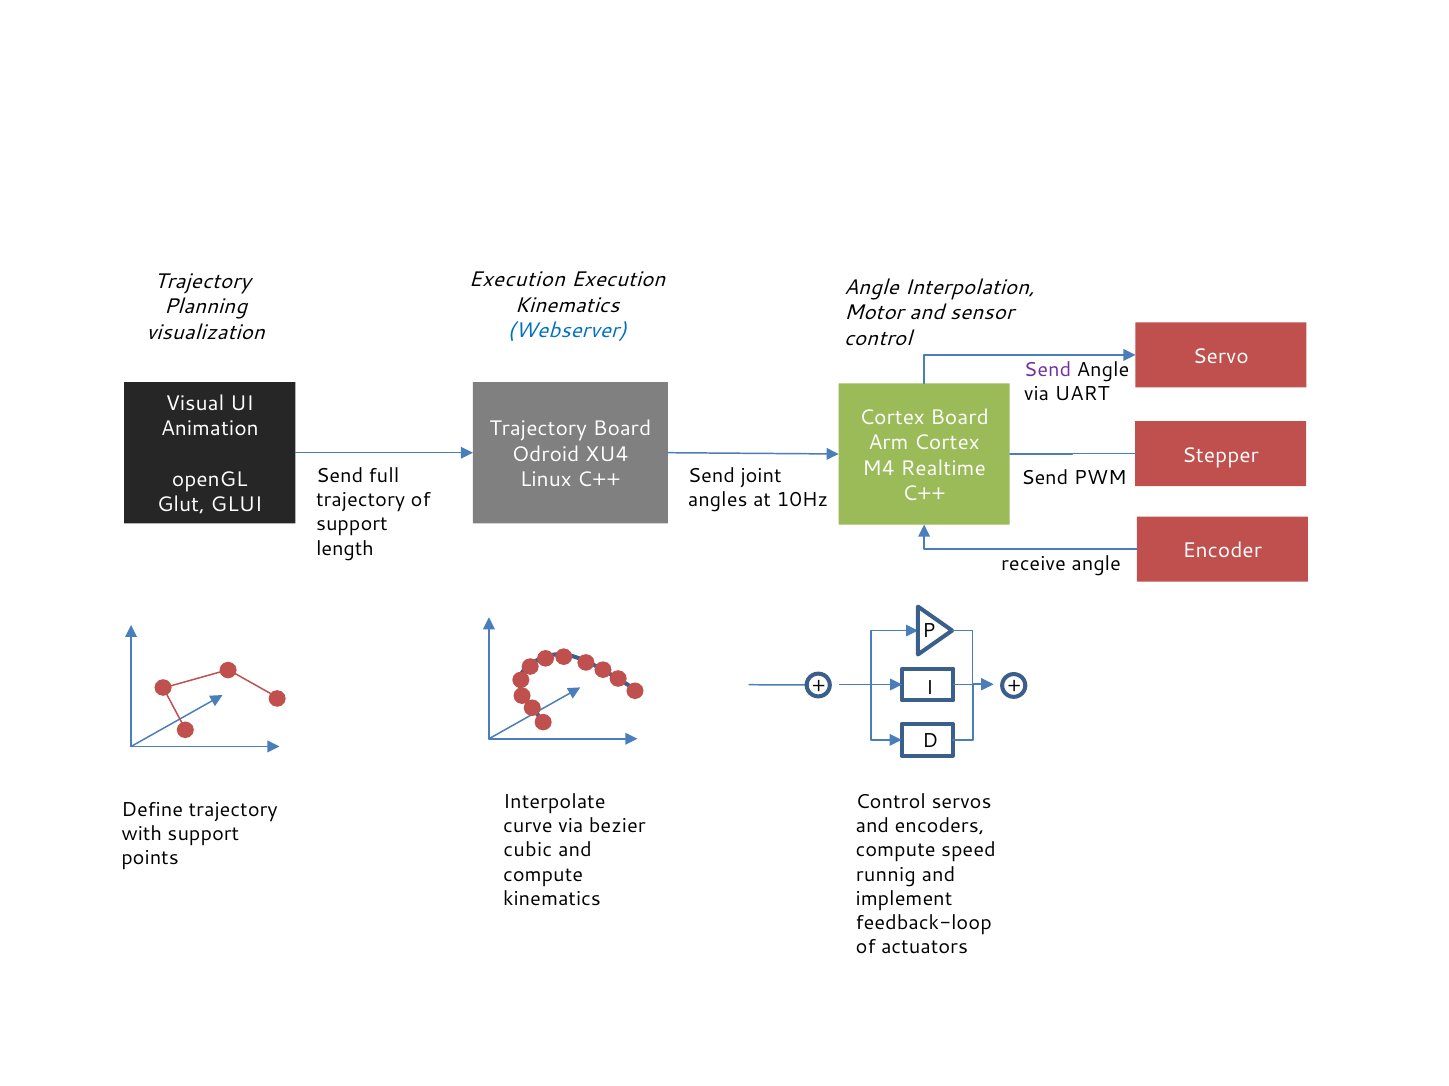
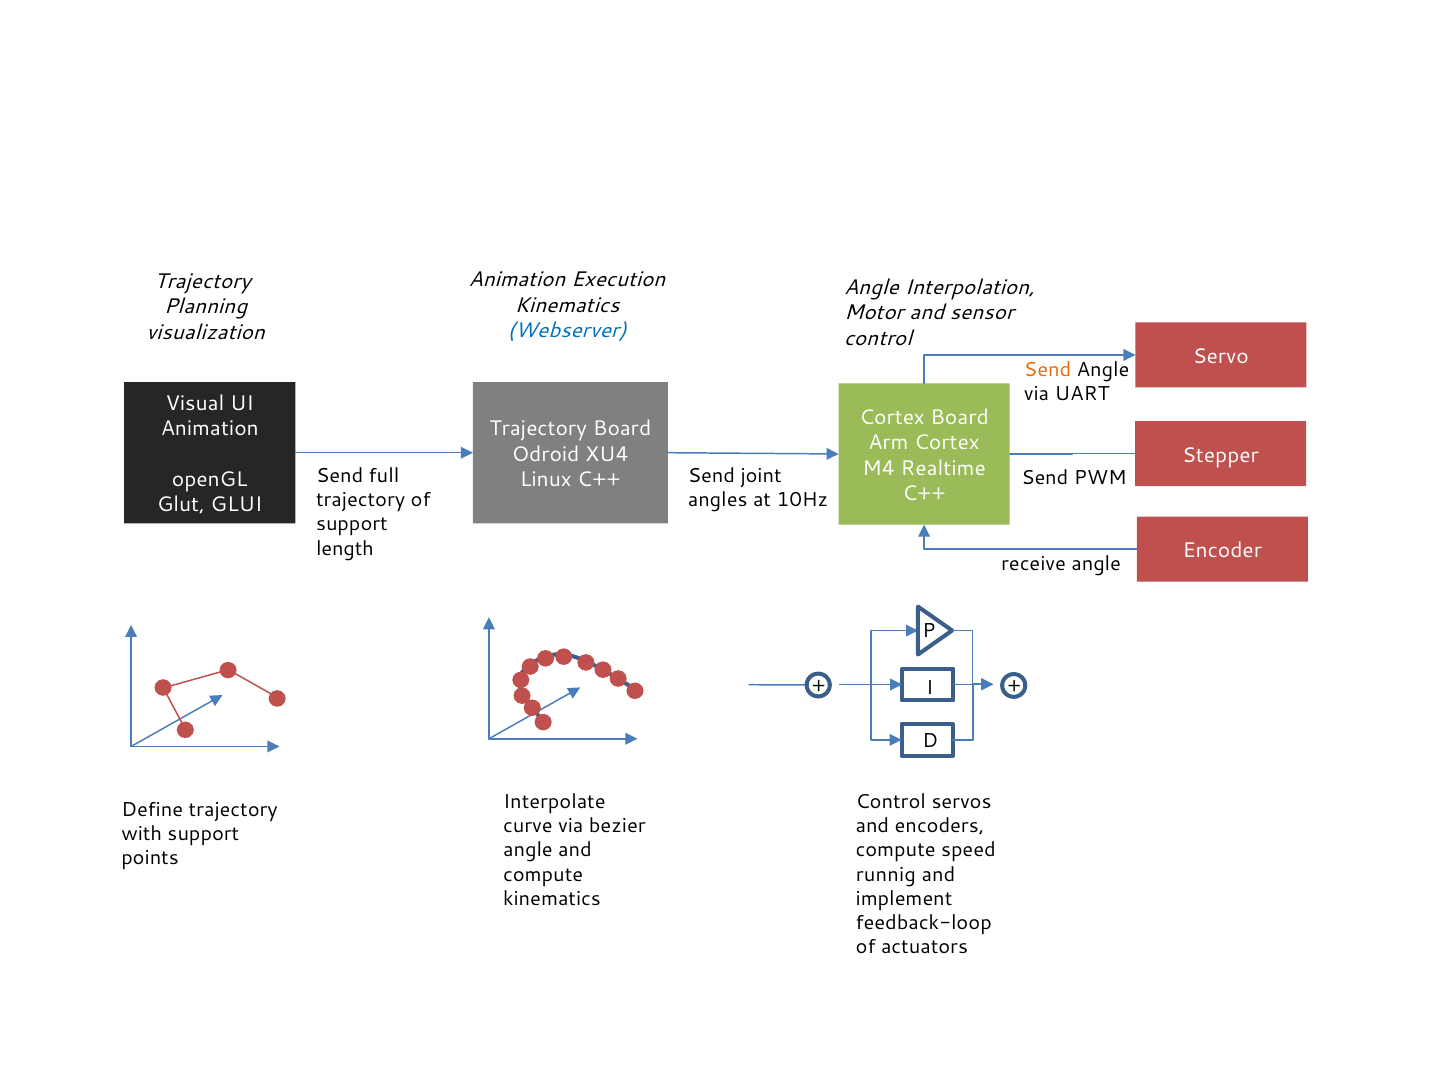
Execution: Execution -> Animation (517, 280)
Send colour: purple -> orange (1048, 370)
cubic: cubic -> angle (528, 851)
